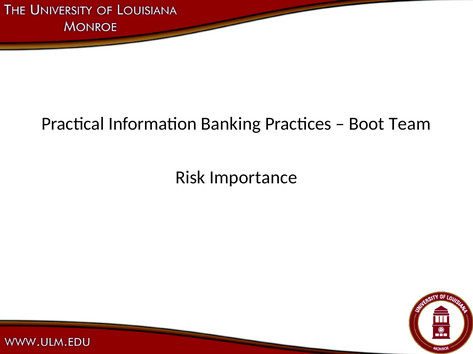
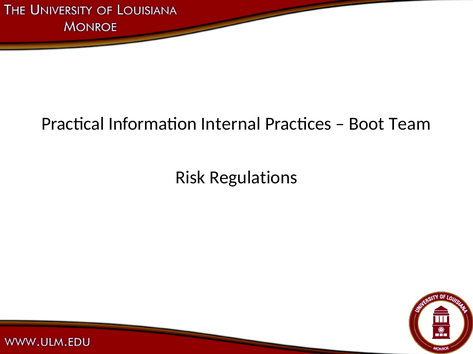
Banking: Banking -> Internal (231, 124)
Importance: Importance -> Regulations (253, 178)
